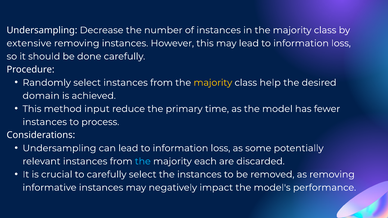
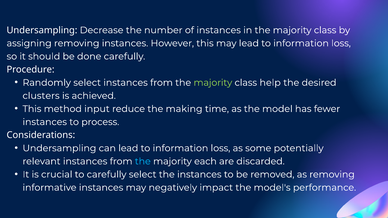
extensive: extensive -> assigning (29, 43)
majority colour: yellow -> light green (213, 83)
domain: domain -> clusters (41, 96)
primary: primary -> making (184, 109)
